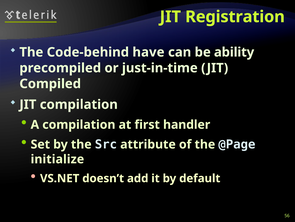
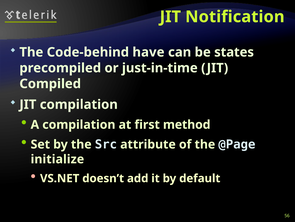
Registration: Registration -> Notification (235, 17)
ability: ability -> states (234, 52)
handler: handler -> method (187, 124)
